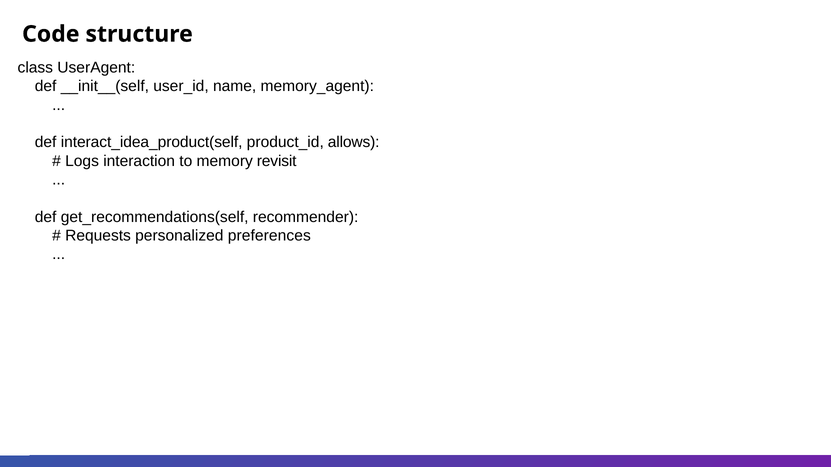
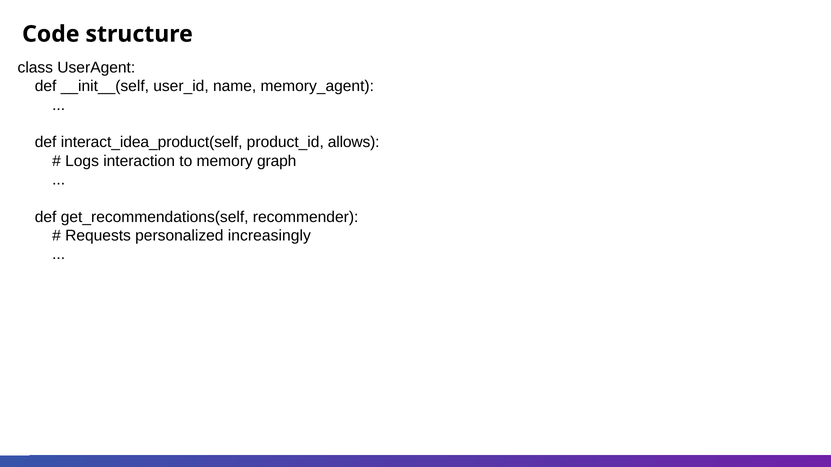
revisit: revisit -> graph (277, 161)
preferences: preferences -> increasingly (269, 236)
